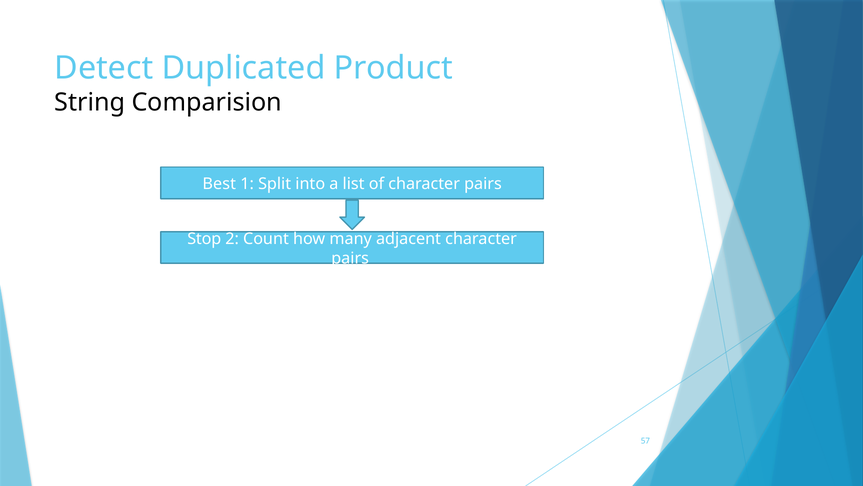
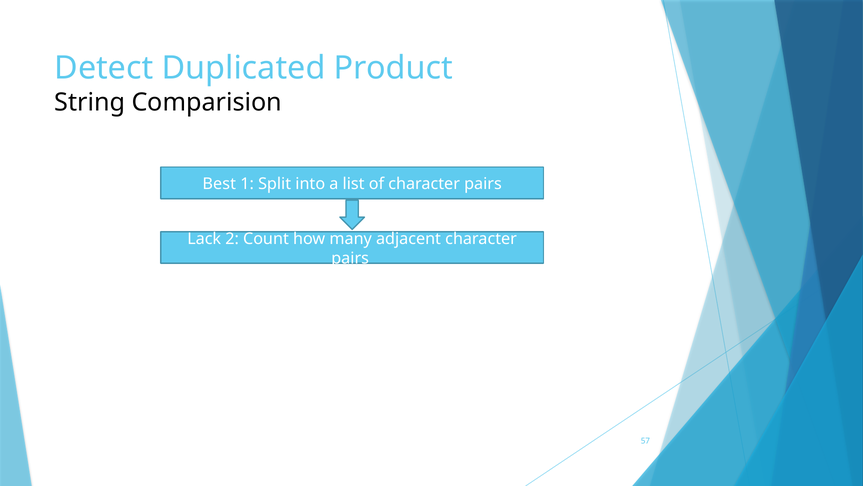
Stop: Stop -> Lack (204, 239)
